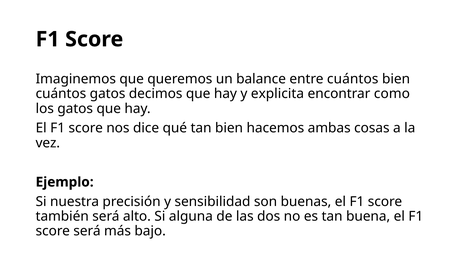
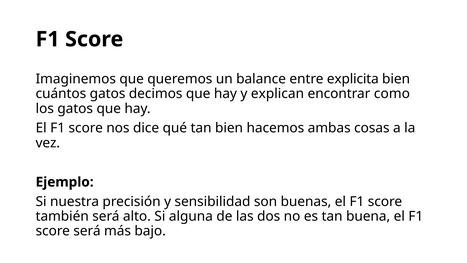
entre cuántos: cuántos -> explicita (353, 79)
explicita: explicita -> explican (277, 94)
